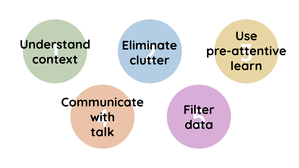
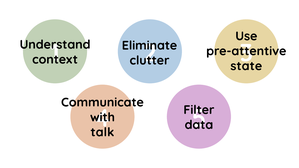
learn: learn -> state (246, 66)
